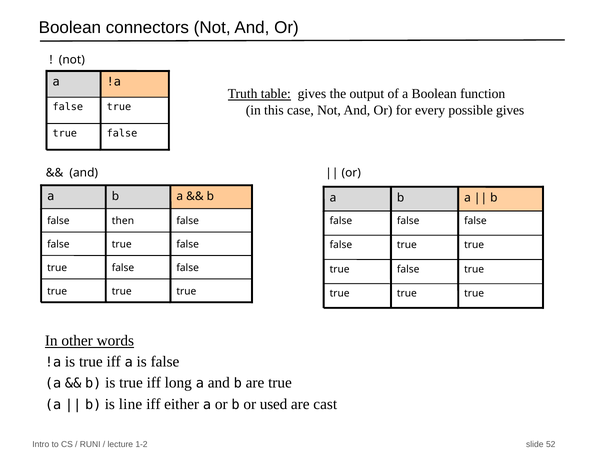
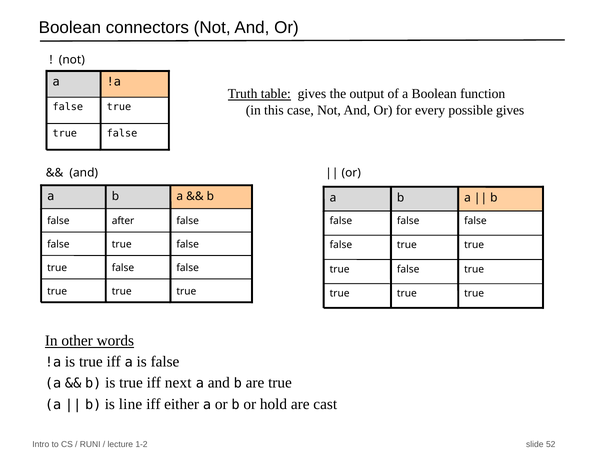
then: then -> after (123, 221)
long: long -> next (178, 383)
used: used -> hold (273, 404)
